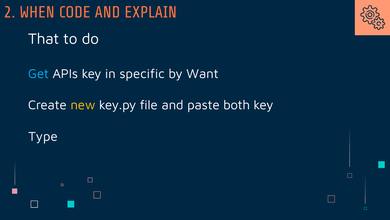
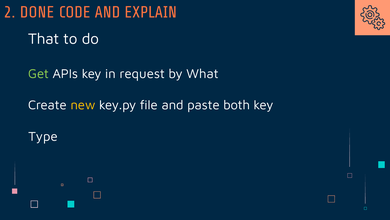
WHEN: WHEN -> DONE (37, 12)
Get colour: light blue -> light green (38, 74)
specific: specific -> request (142, 74)
Want: Want -> What (203, 74)
